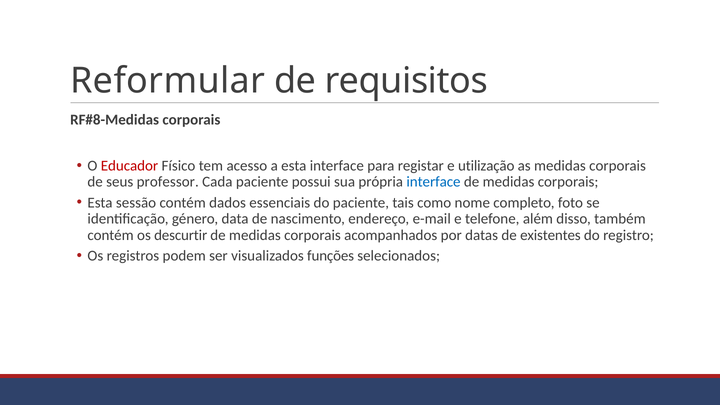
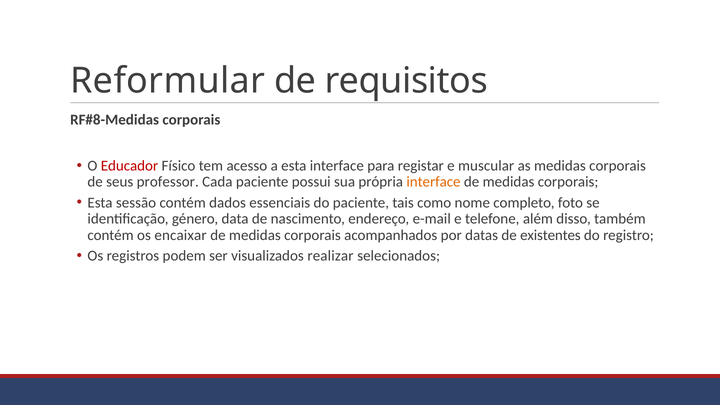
utilização: utilização -> muscular (486, 166)
interface colour: blue -> orange (434, 182)
descurtir: descurtir -> encaixar (181, 235)
funções: funções -> realizar (330, 256)
